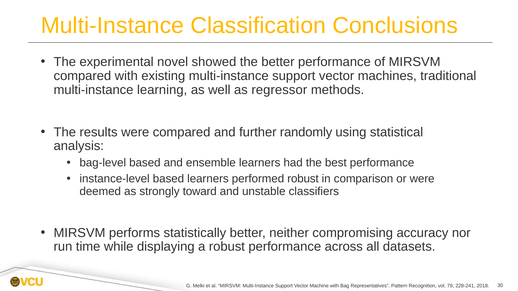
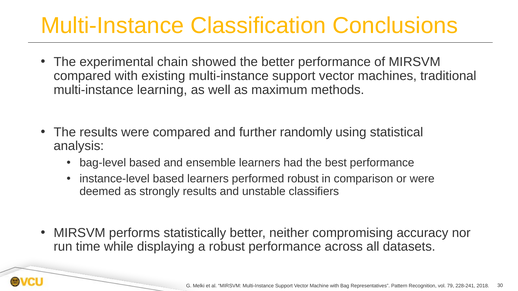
novel: novel -> chain (173, 62)
regressor: regressor -> maximum (279, 90)
strongly toward: toward -> results (200, 191)
